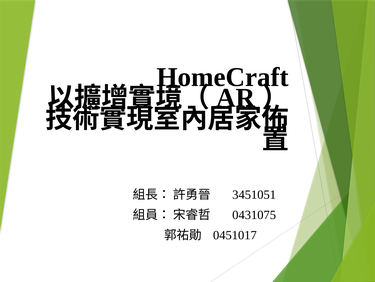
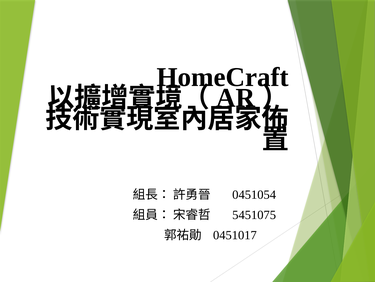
3451051: 3451051 -> 0451054 (254, 194)
0431075: 0431075 -> 5451075 (254, 215)
